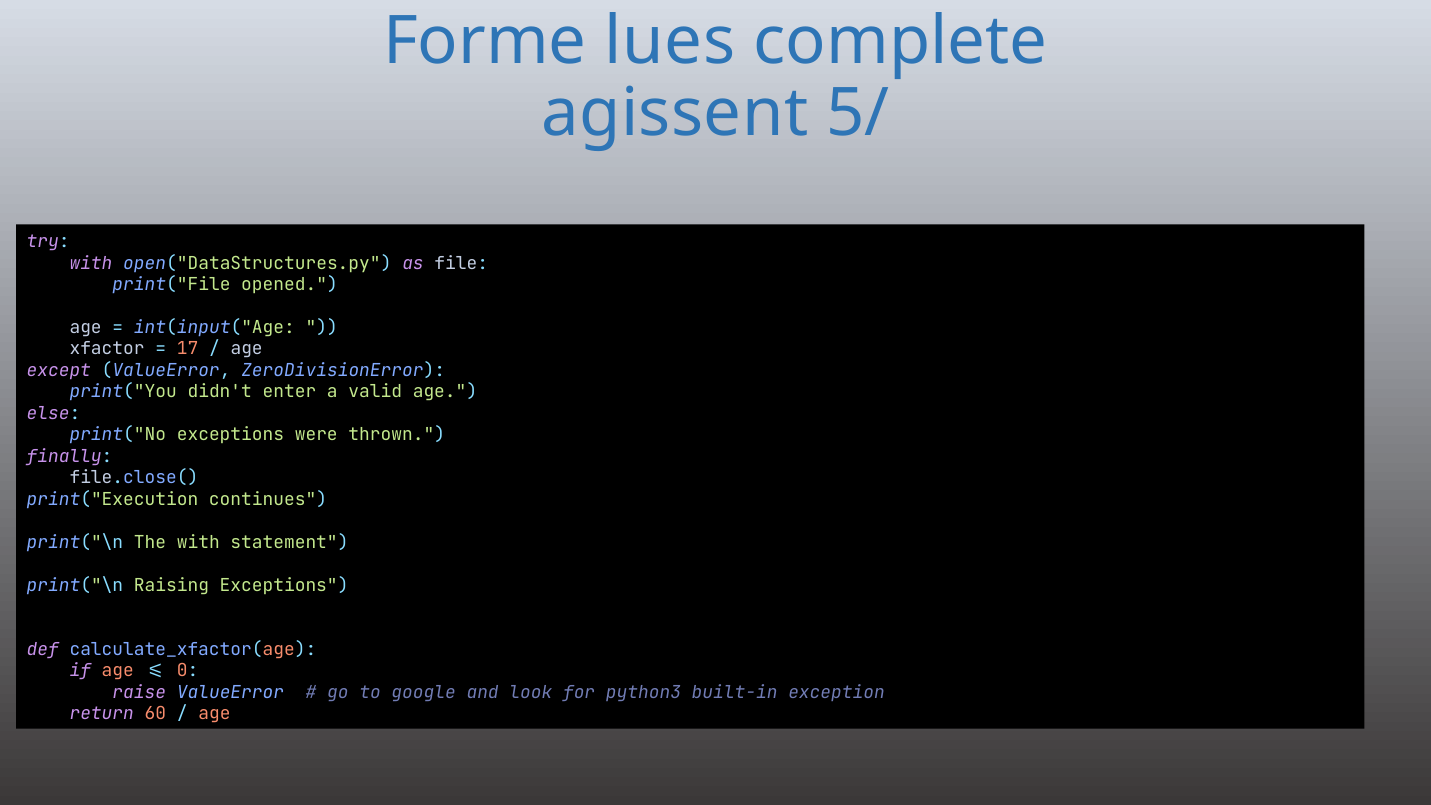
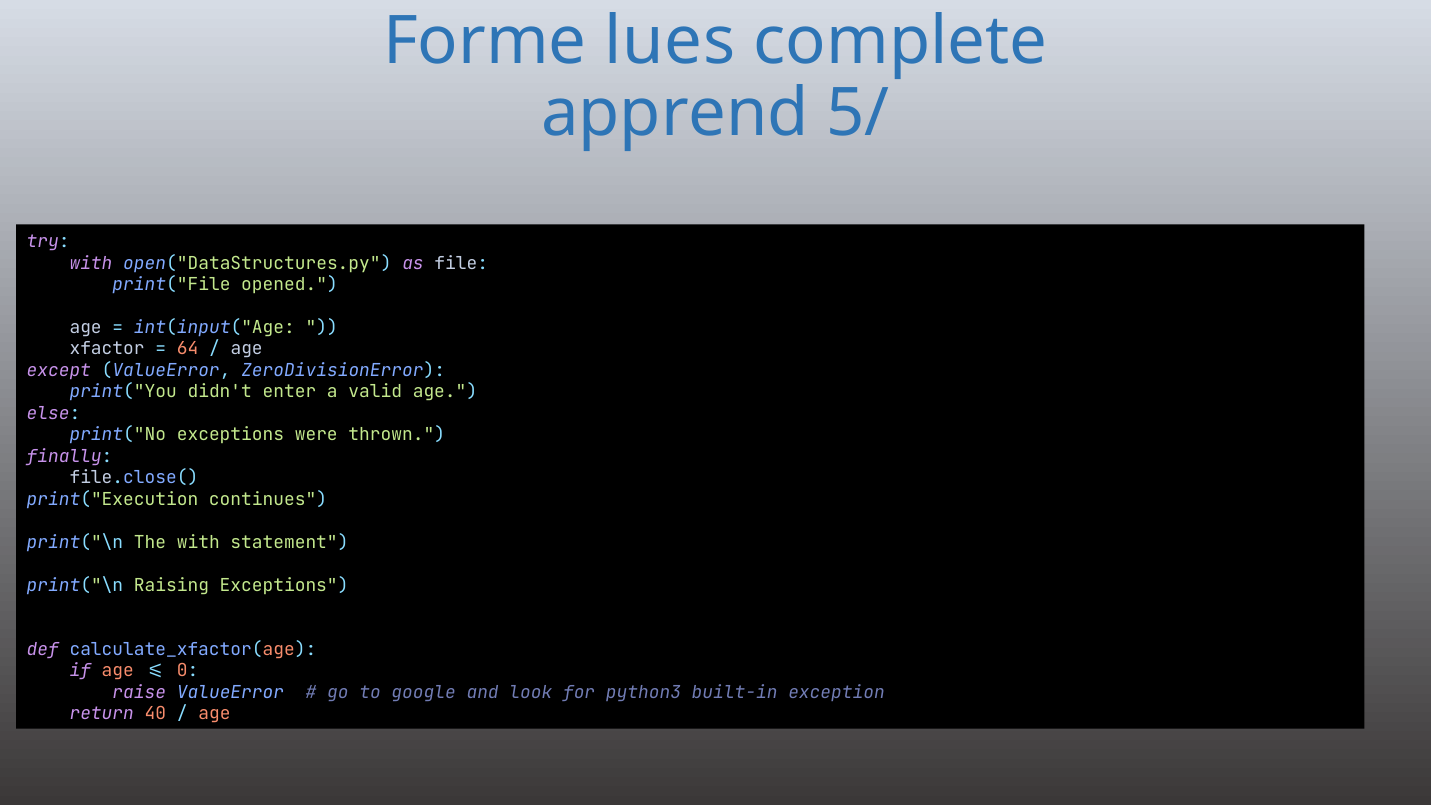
agissent: agissent -> apprend (675, 114)
17: 17 -> 64 (188, 349)
60: 60 -> 40 (155, 714)
